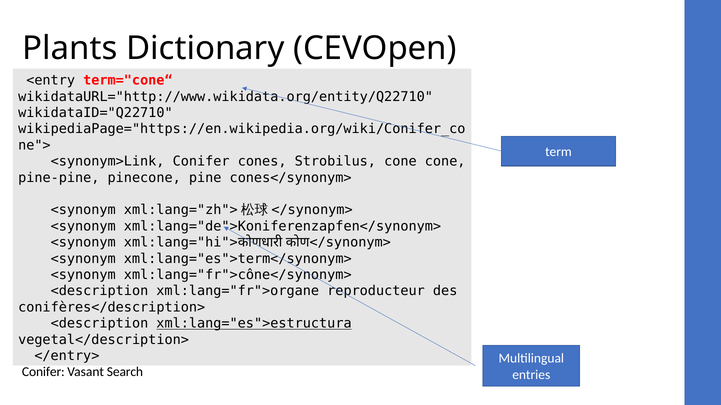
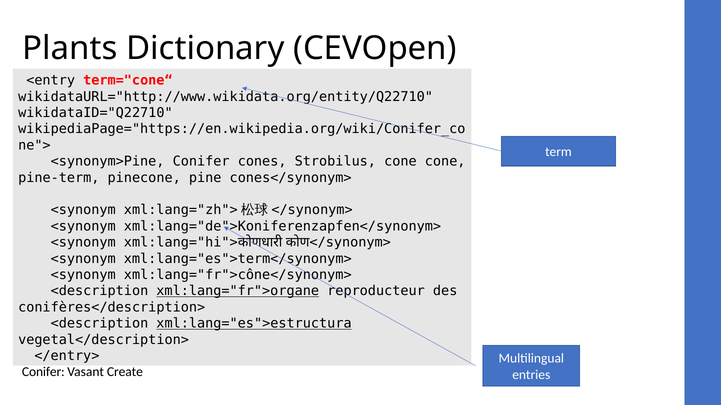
<synonym>Link: <synonym>Link -> <synonym>Pine (108, 162)
pine-pine: pine-pine -> pine-term (59, 178)
xml:lang="fr">organe underline: none -> present (238, 291)
Search: Search -> Create (125, 372)
